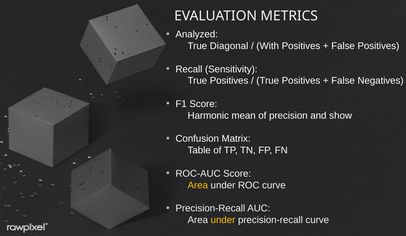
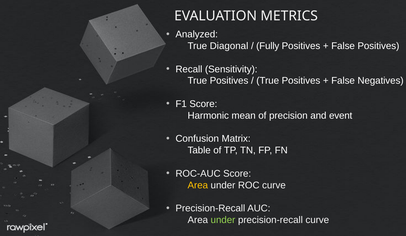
With: With -> Fully (268, 46)
show: show -> event (341, 116)
under colour: yellow -> light green (223, 220)
